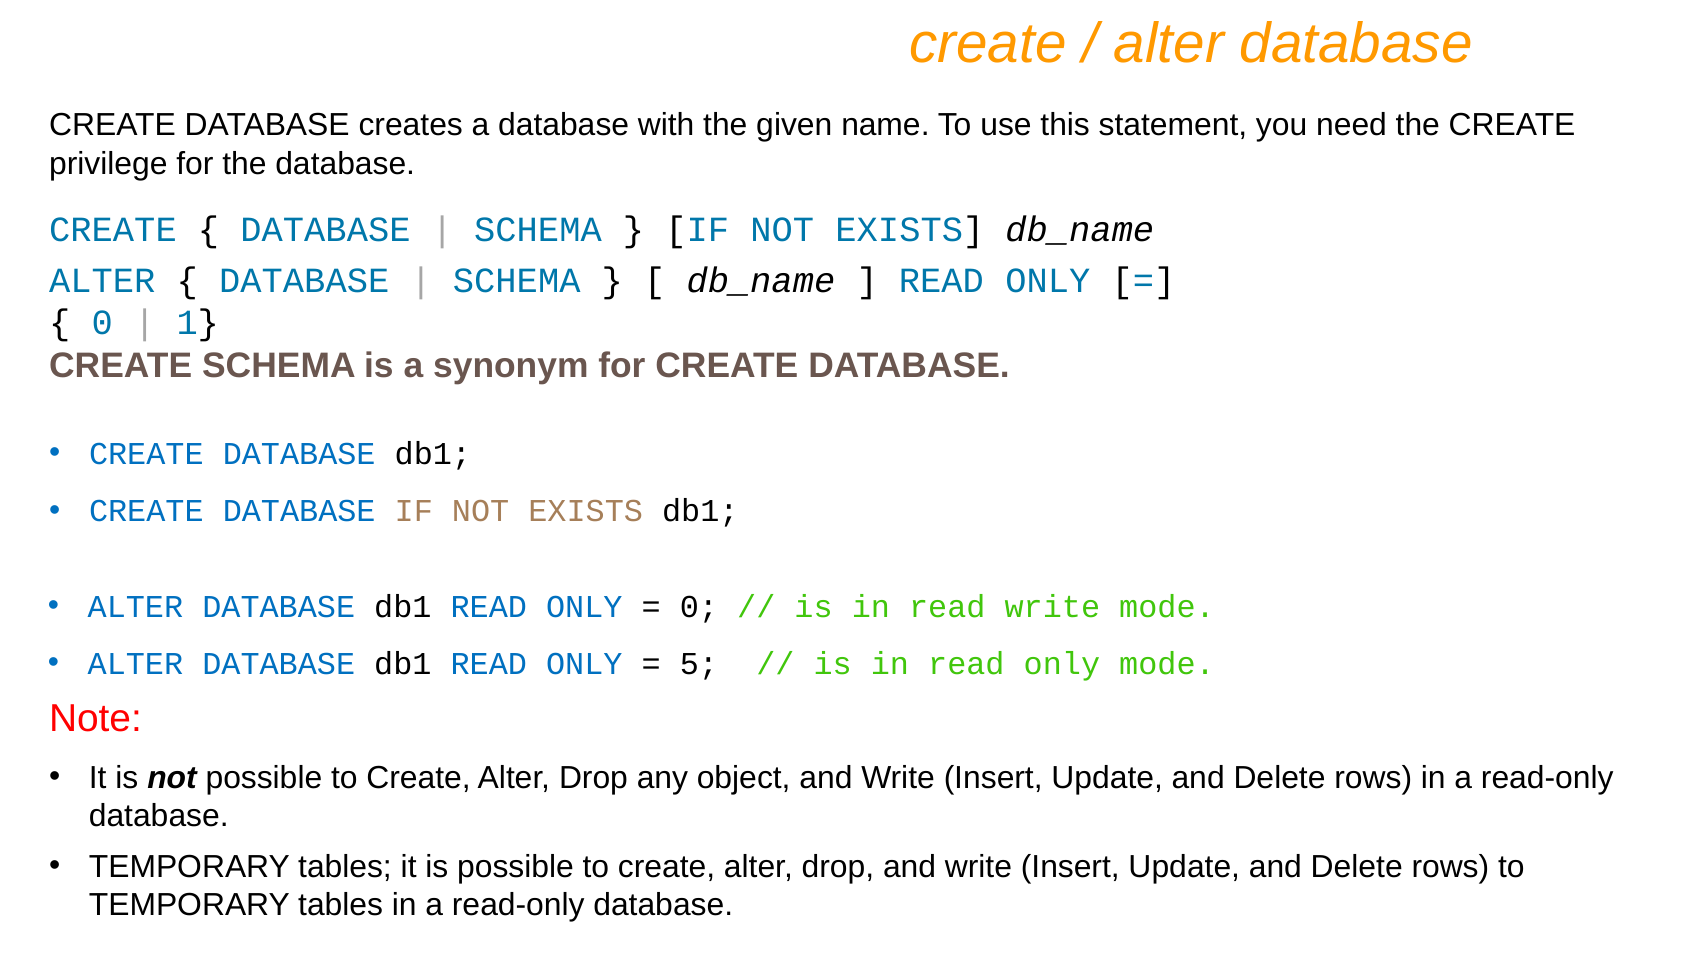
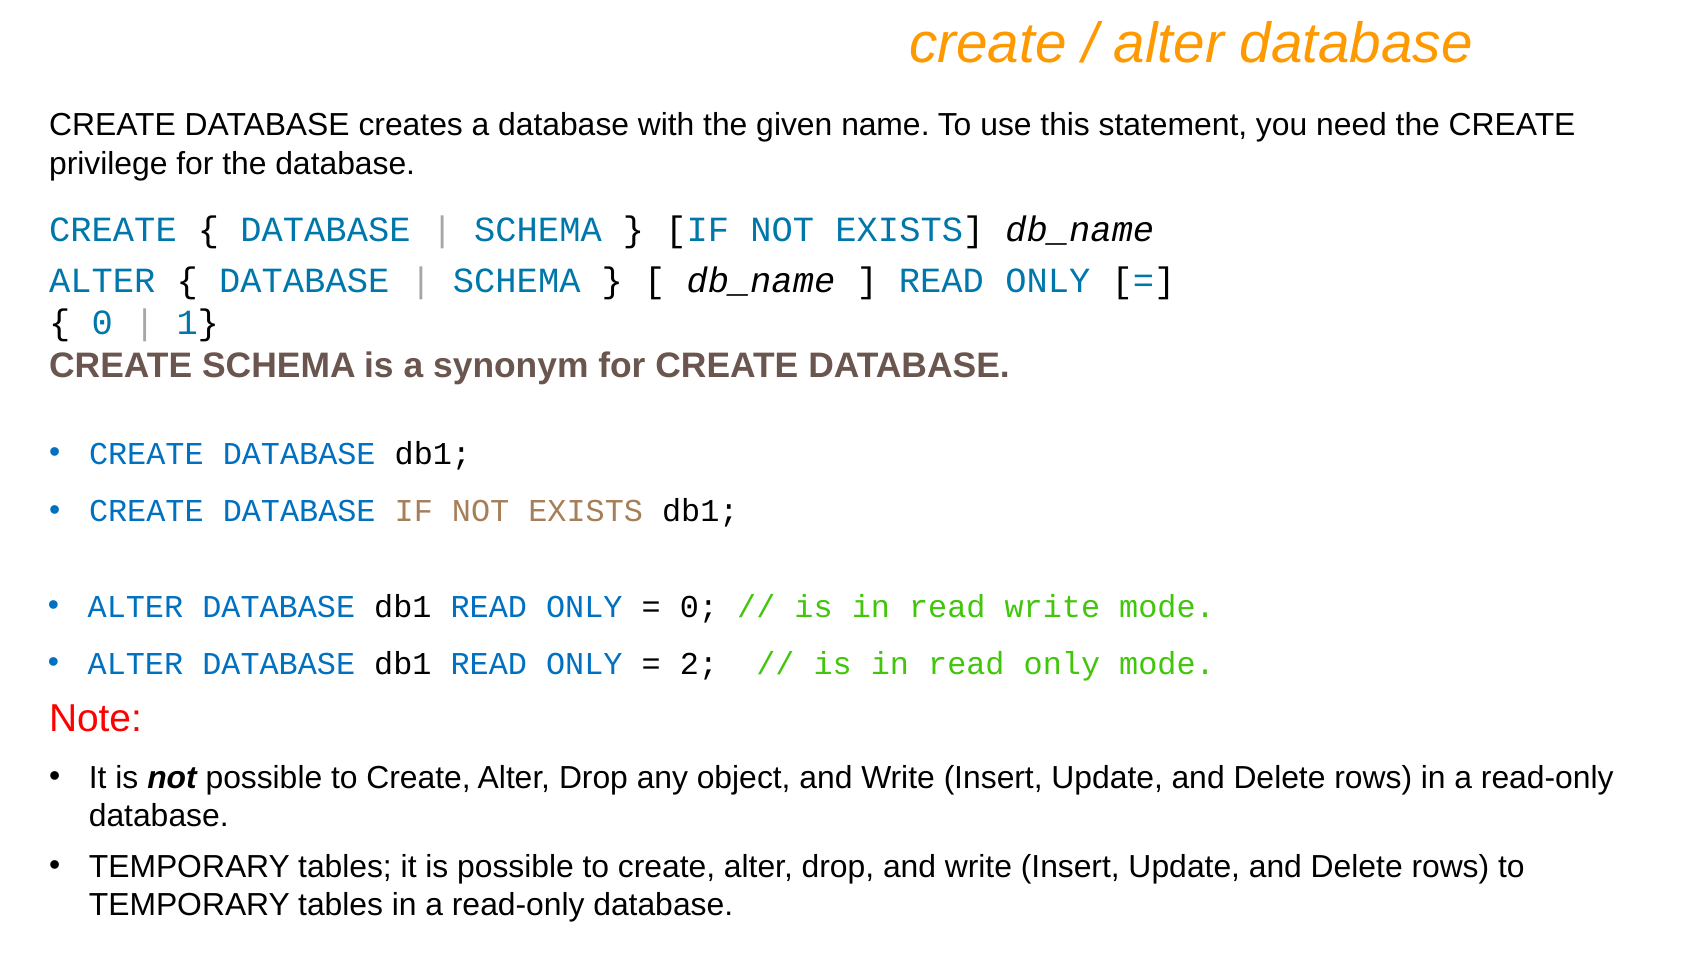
5: 5 -> 2 (699, 664)
